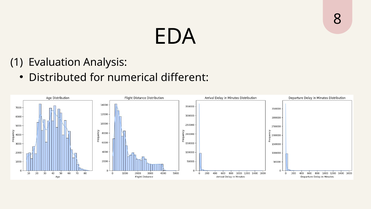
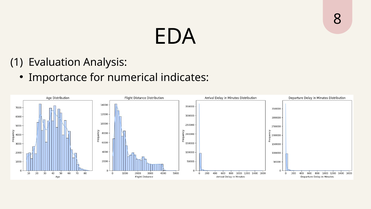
Distributed: Distributed -> Importance (58, 77)
different: different -> indicates (185, 77)
